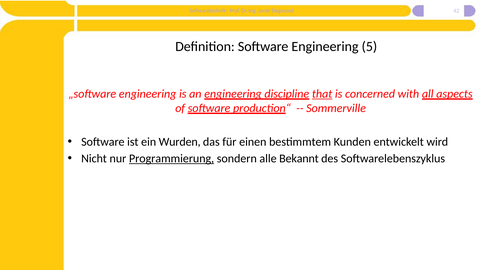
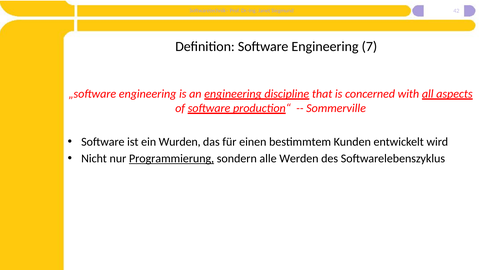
5: 5 -> 7 (369, 46)
that underline: present -> none (322, 94)
Bekannt: Bekannt -> Werden (299, 158)
